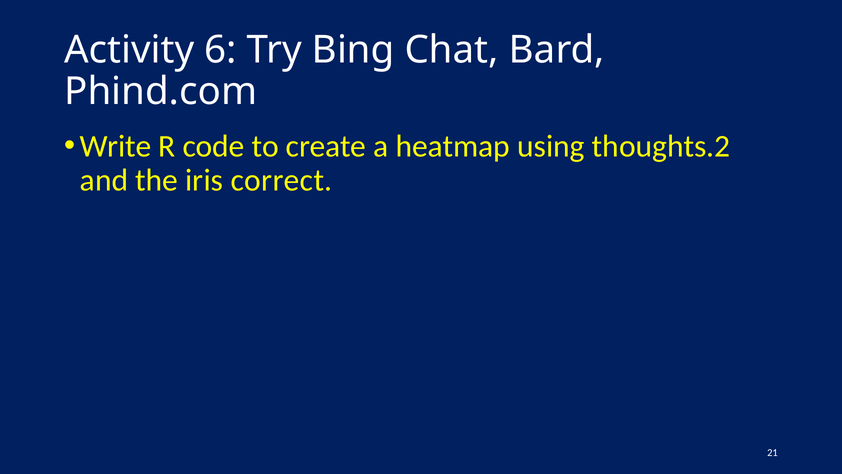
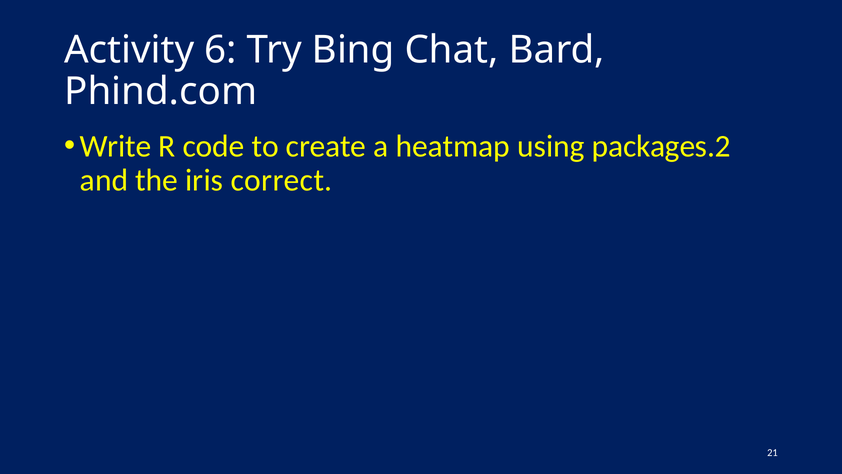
thoughts.2: thoughts.2 -> packages.2 (661, 146)
